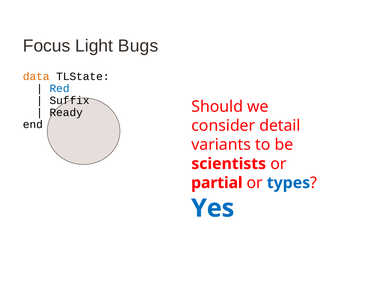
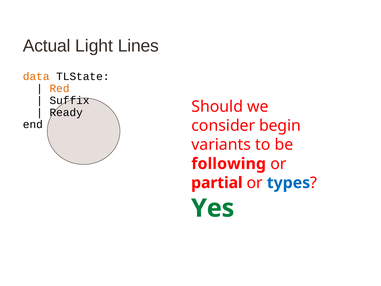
Focus: Focus -> Actual (47, 46)
Bugs: Bugs -> Lines (138, 46)
Red colour: blue -> orange (60, 88)
detail: detail -> begin (280, 126)
scientists: scientists -> following (229, 164)
Yes colour: blue -> green (213, 208)
